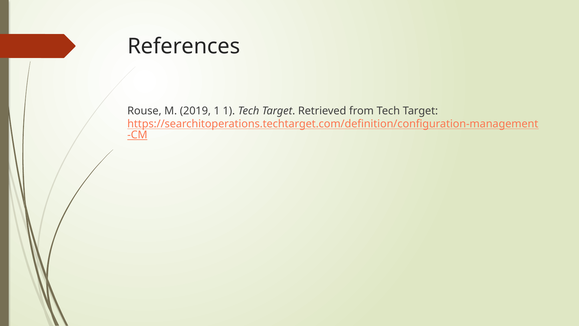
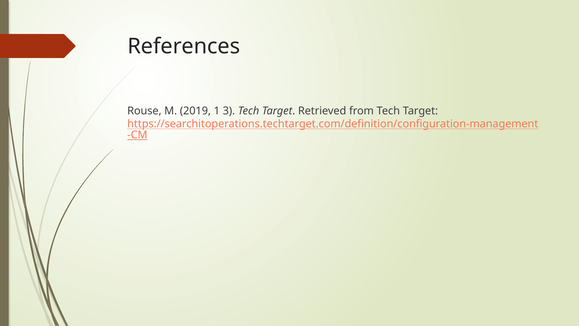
1 1: 1 -> 3 (229, 111)
